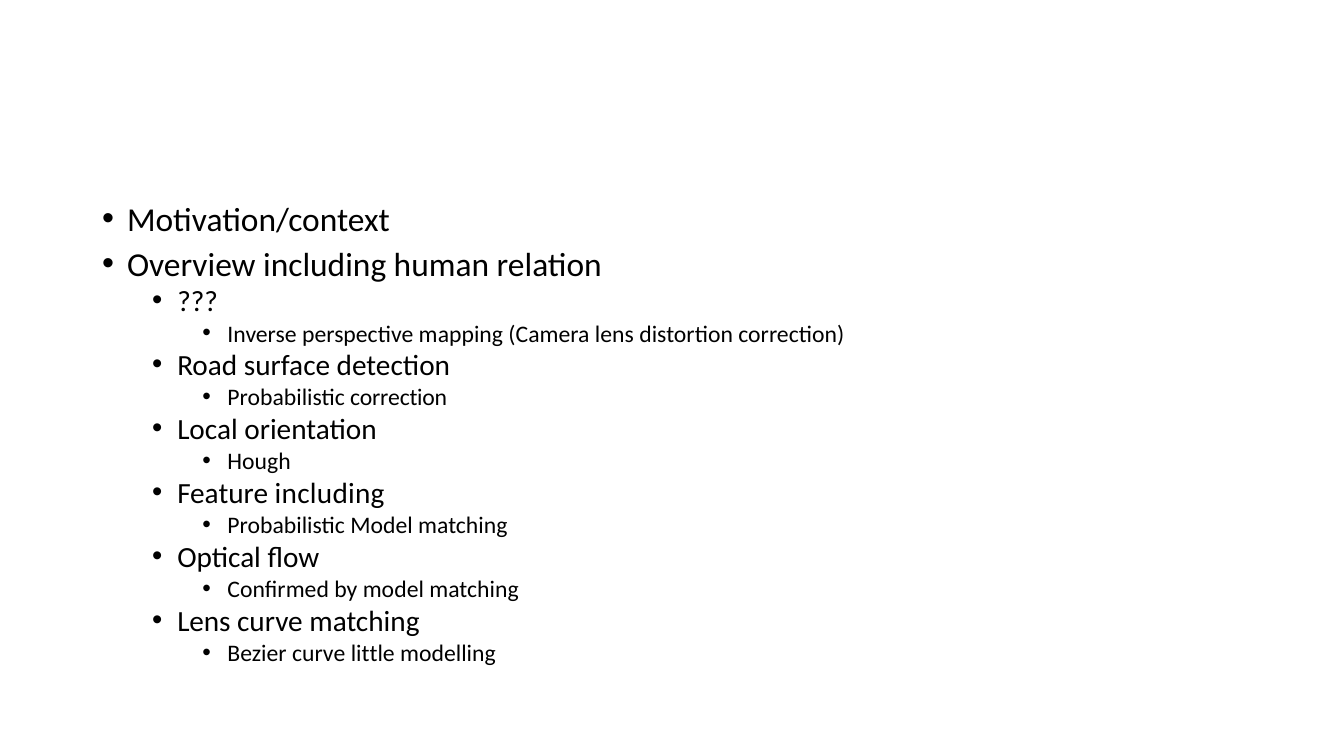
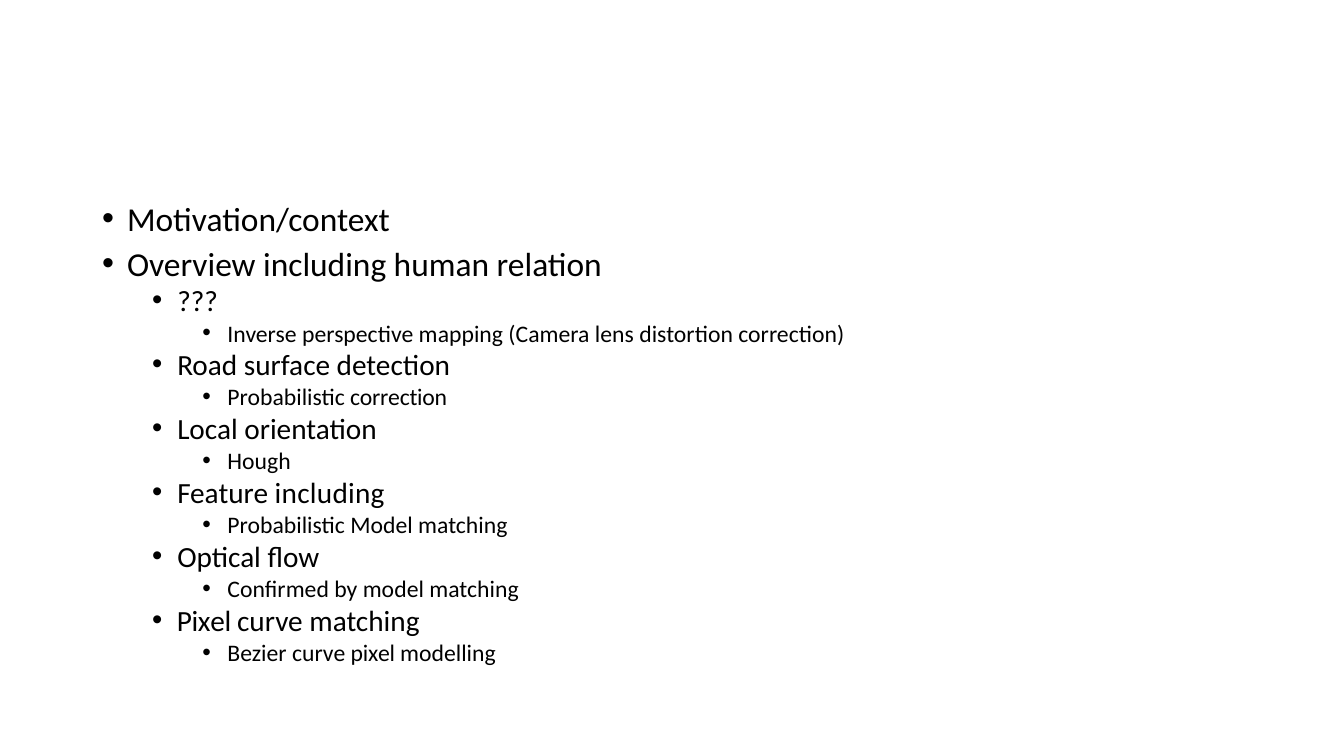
Lens: Lens -> Pixel (204, 622)
curve little: little -> pixel (373, 654)
